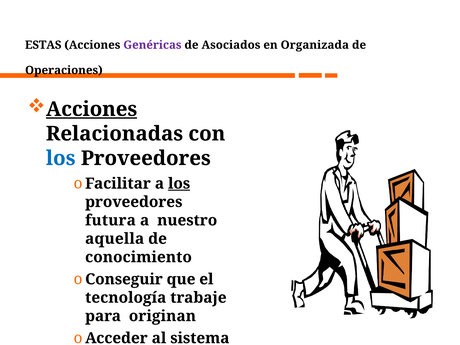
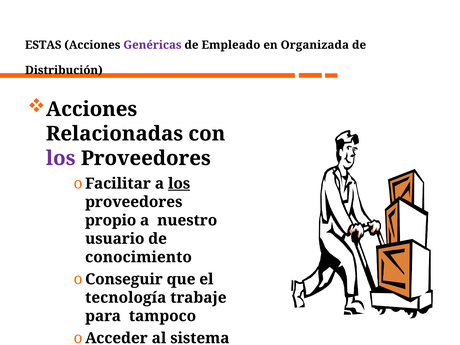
Asociados: Asociados -> Empleado (231, 45)
Operaciones: Operaciones -> Distribución (64, 70)
Acciones underline: present -> none (92, 109)
los colour: blue -> purple (61, 158)
futura: futura -> propio (111, 220)
aquella: aquella -> usuario (115, 239)
originan: originan -> tampoco (162, 316)
